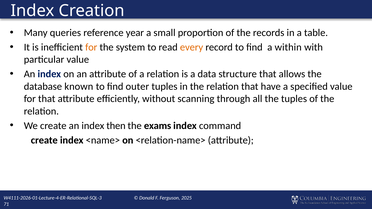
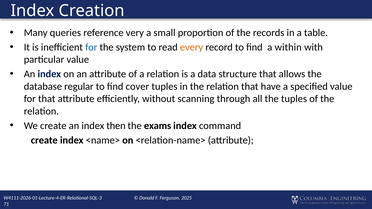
year: year -> very (135, 33)
for colour: orange -> blue (91, 47)
known: known -> regular (79, 87)
outer: outer -> cover (137, 87)
